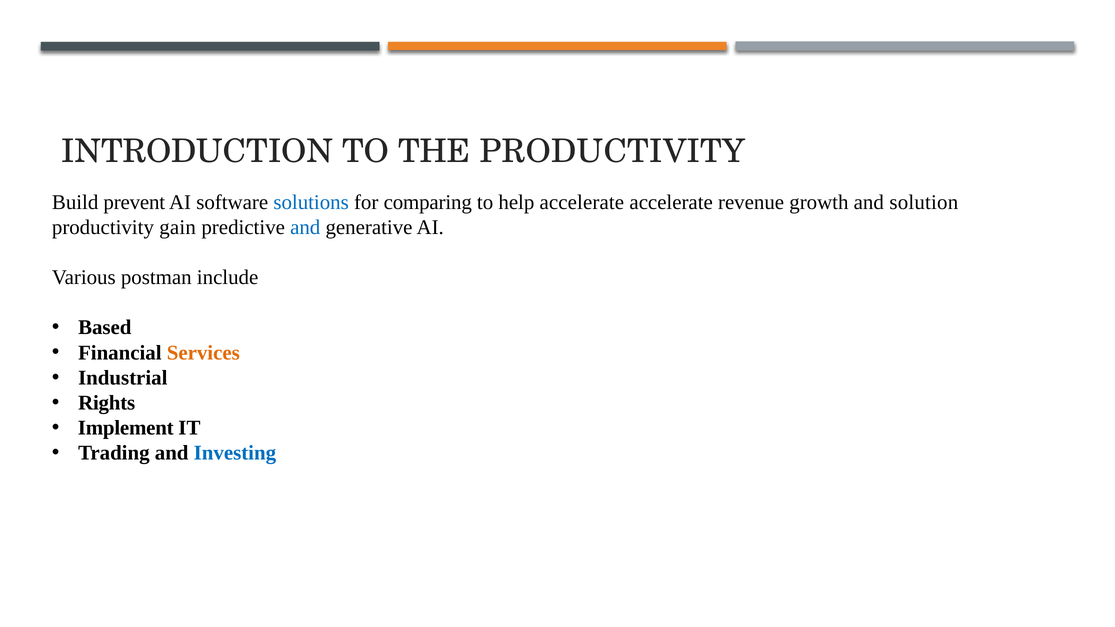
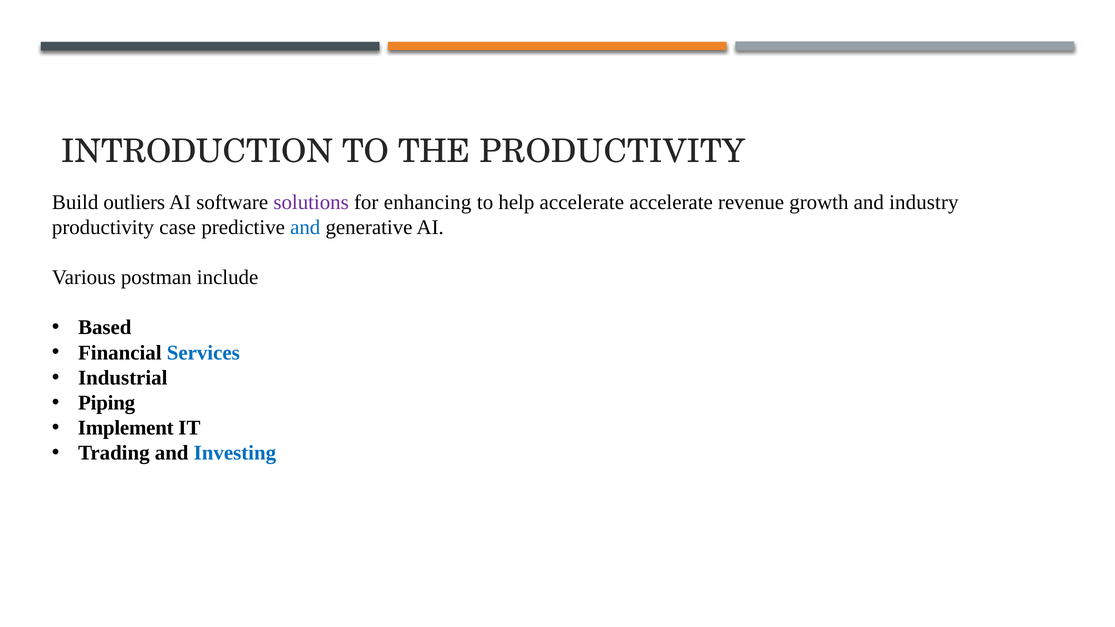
prevent: prevent -> outliers (134, 202)
solutions colour: blue -> purple (311, 202)
comparing: comparing -> enhancing (428, 202)
solution: solution -> industry (924, 202)
gain: gain -> case (178, 227)
Services colour: orange -> blue (203, 353)
Rights: Rights -> Piping (107, 403)
